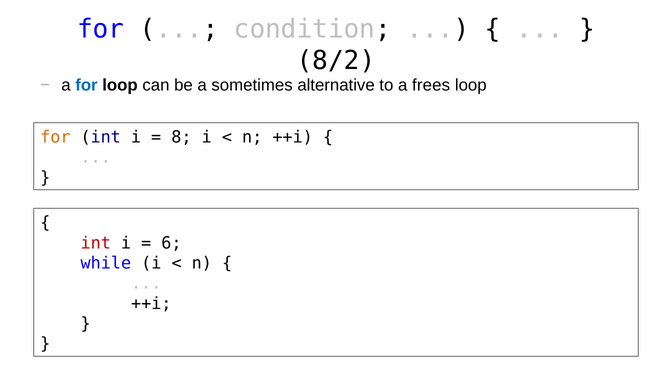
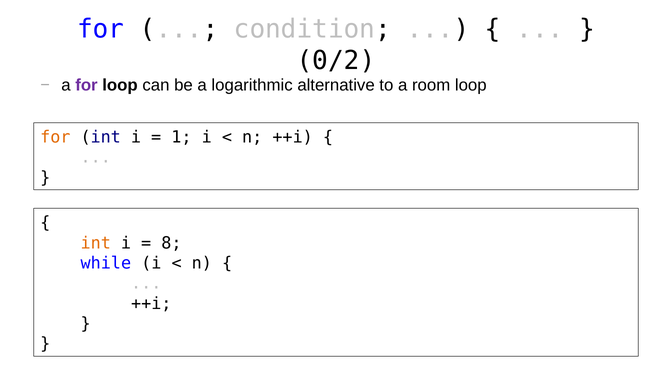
8/2: 8/2 -> 0/2 (336, 61)
for colour: blue -> purple (86, 85)
sometimes: sometimes -> logarithmic (252, 85)
frees: frees -> room (431, 85)
8: 8 -> 1 (181, 137)
int colour: red -> orange (96, 243)
6: 6 -> 8 (171, 243)
